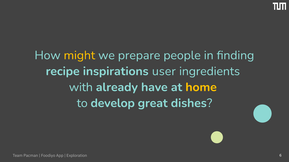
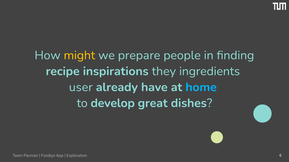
user: user -> they (164, 71)
with: with -> user (81, 87)
home colour: yellow -> light blue (201, 87)
